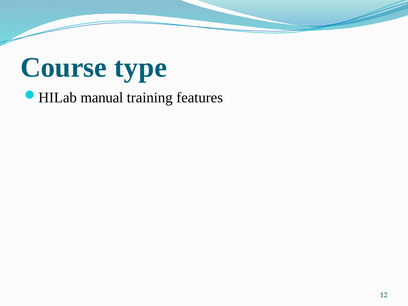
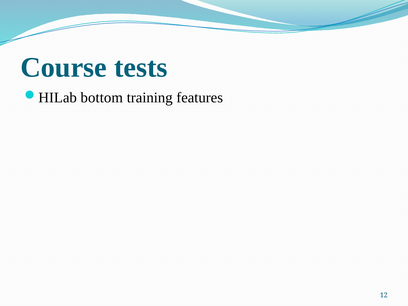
type: type -> tests (141, 67)
manual: manual -> bottom (102, 98)
